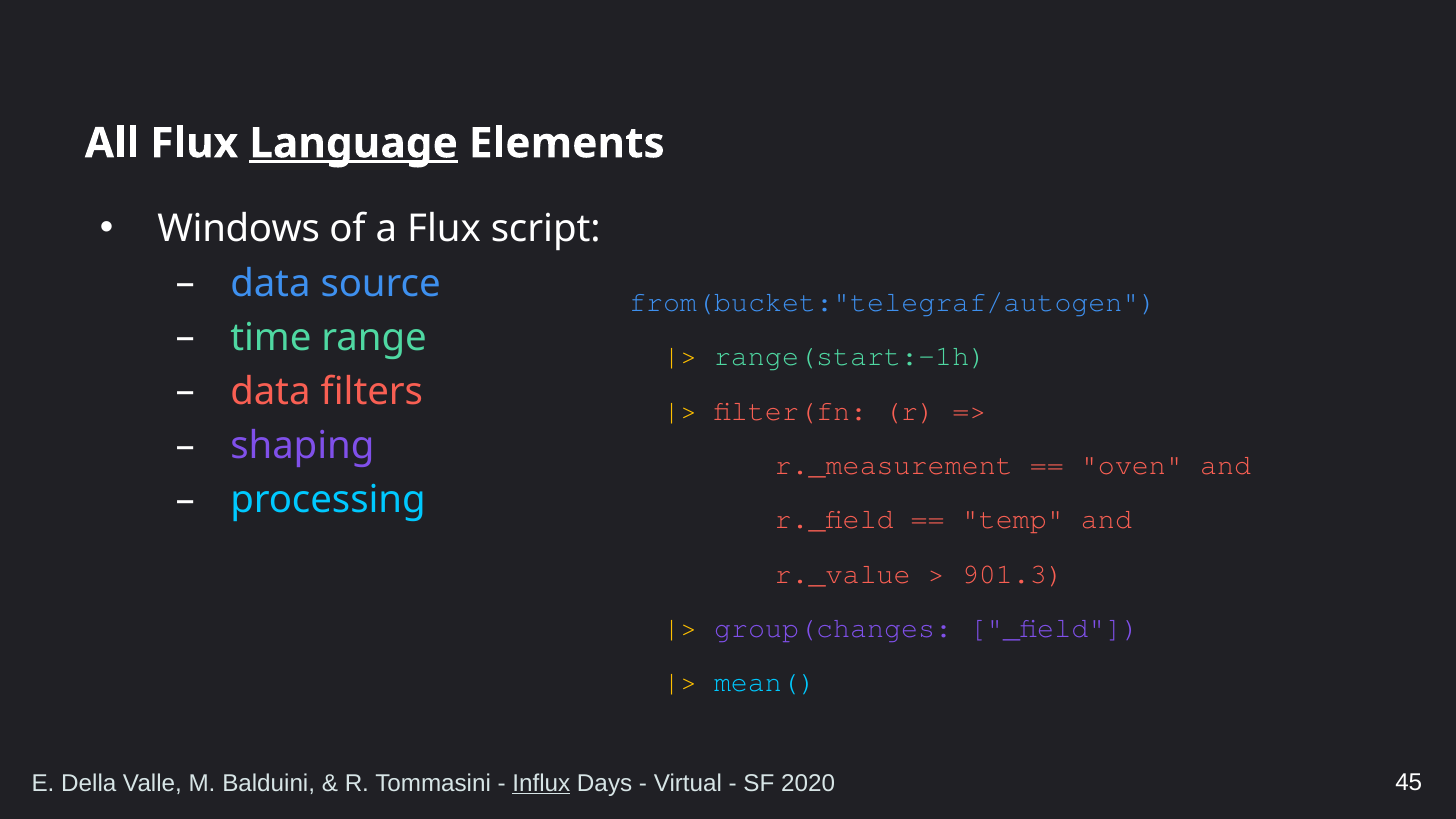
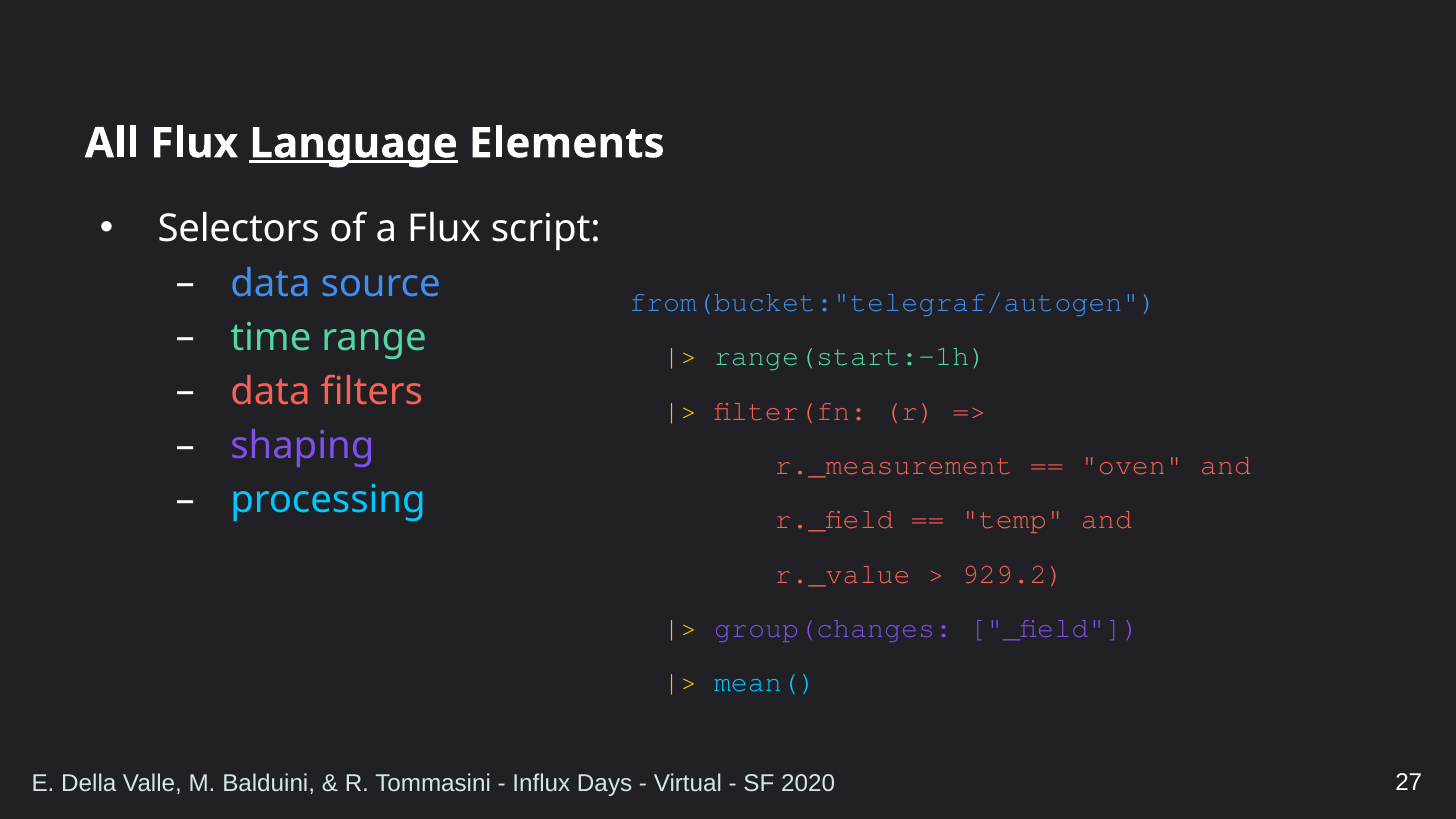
Windows: Windows -> Selectors (239, 229)
901.3: 901.3 -> 929.2 (1013, 574)
Influx underline: present -> none (541, 783)
45: 45 -> 27 (1409, 783)
